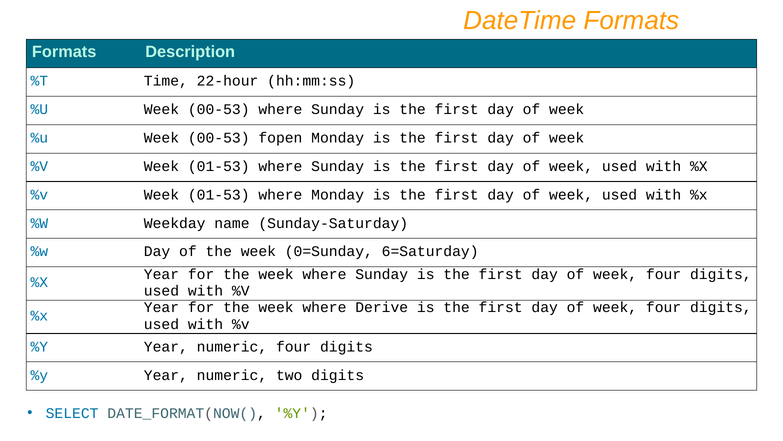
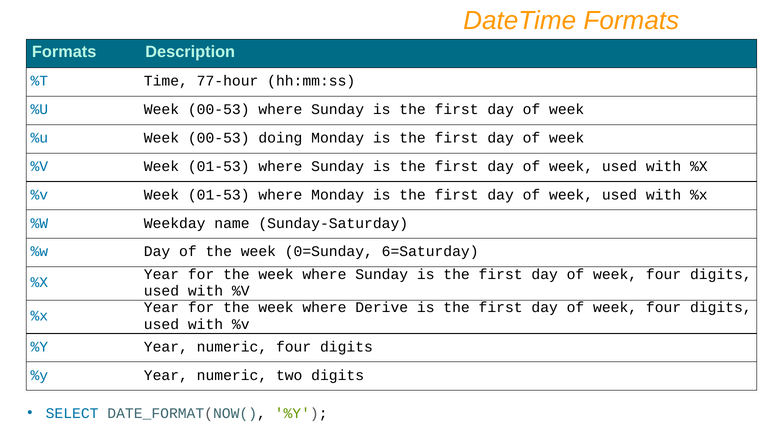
22-hour: 22-hour -> 77-hour (228, 81)
fopen: fopen -> doing (280, 138)
